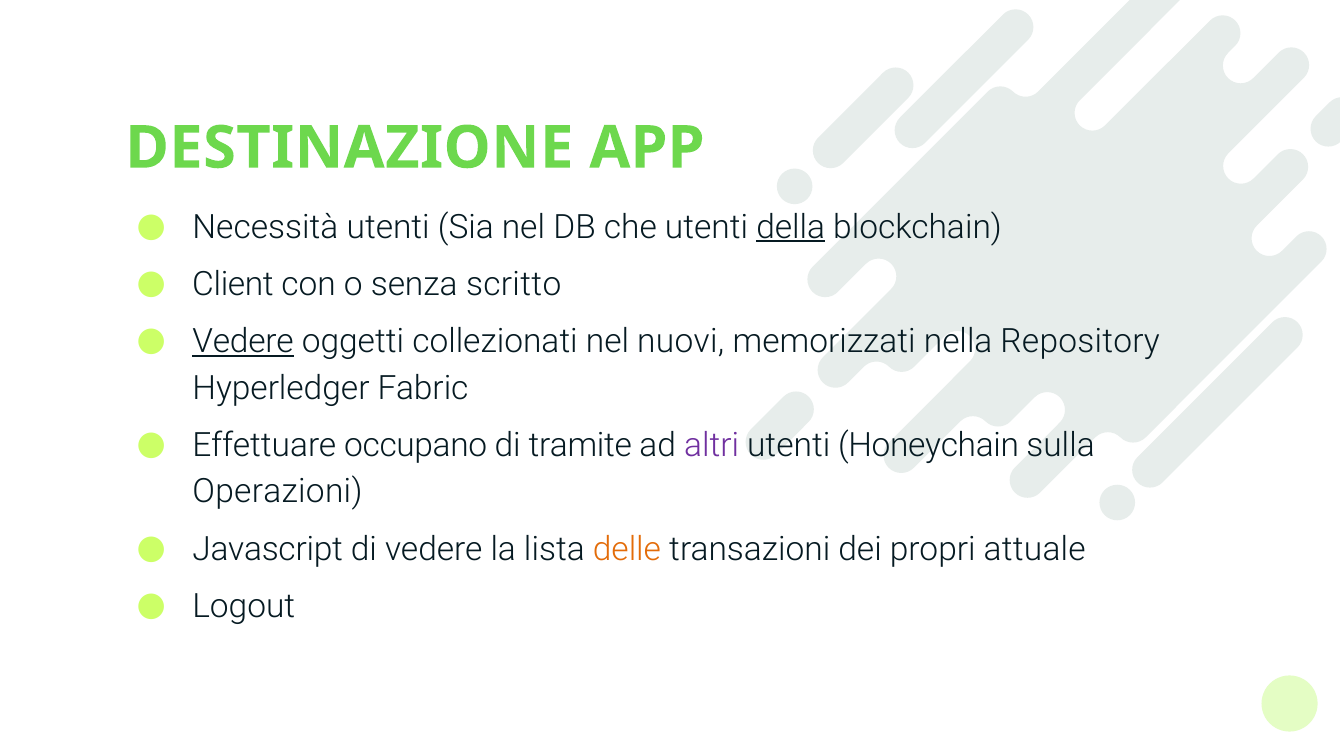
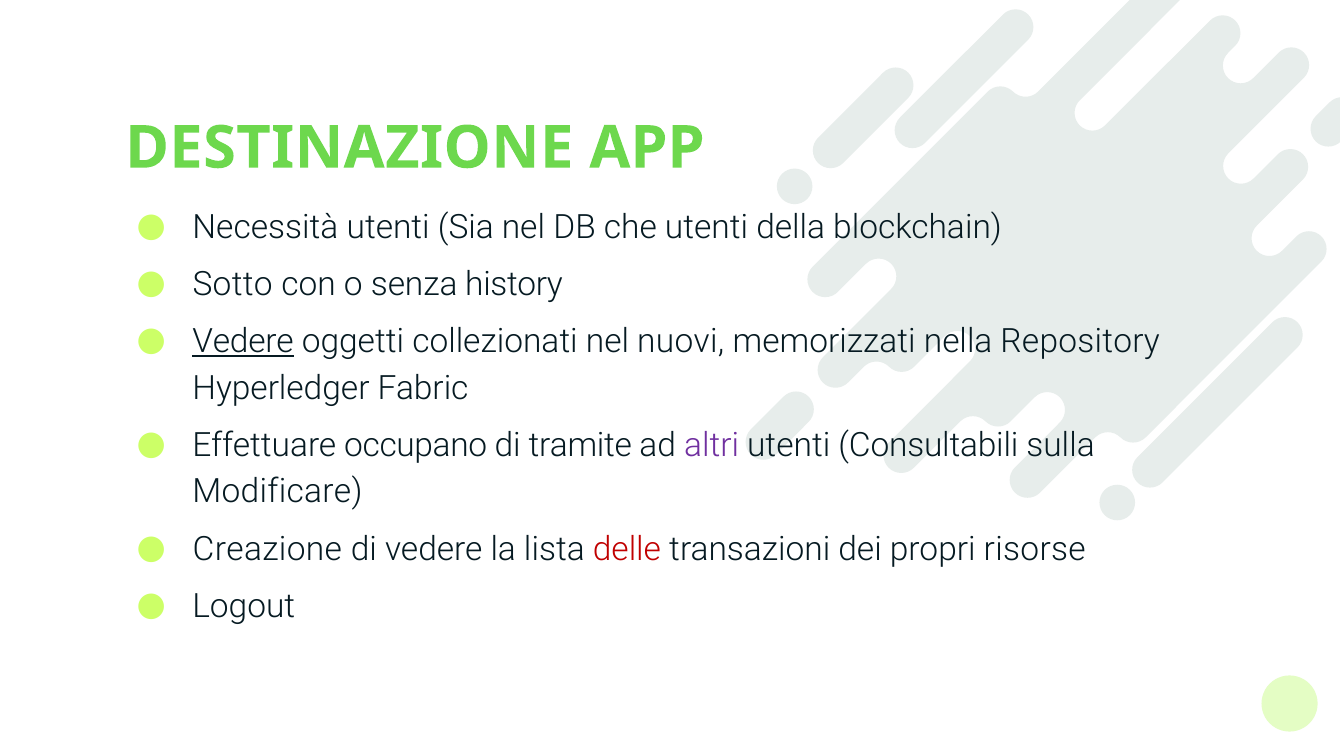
della underline: present -> none (791, 227)
Client: Client -> Sotto (233, 284)
scritto: scritto -> history (514, 284)
Honeychain: Honeychain -> Consultabili (928, 445)
Operazioni: Operazioni -> Modificare (277, 491)
Javascript: Javascript -> Creazione (267, 549)
delle colour: orange -> red (627, 549)
attuale: attuale -> risorse (1035, 549)
